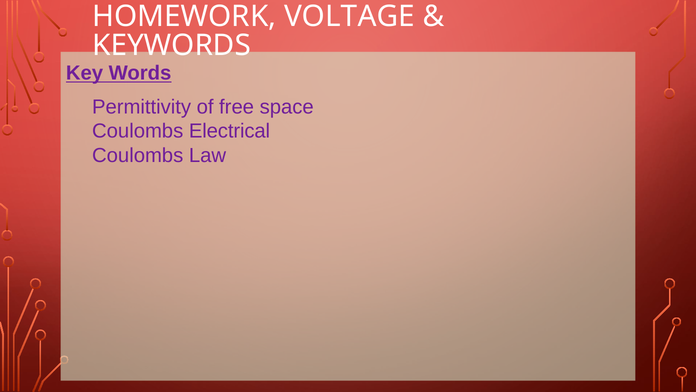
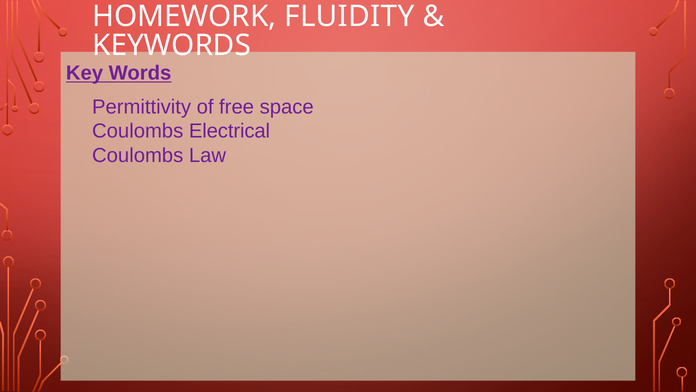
VOLTAGE: VOLTAGE -> FLUIDITY (349, 16)
